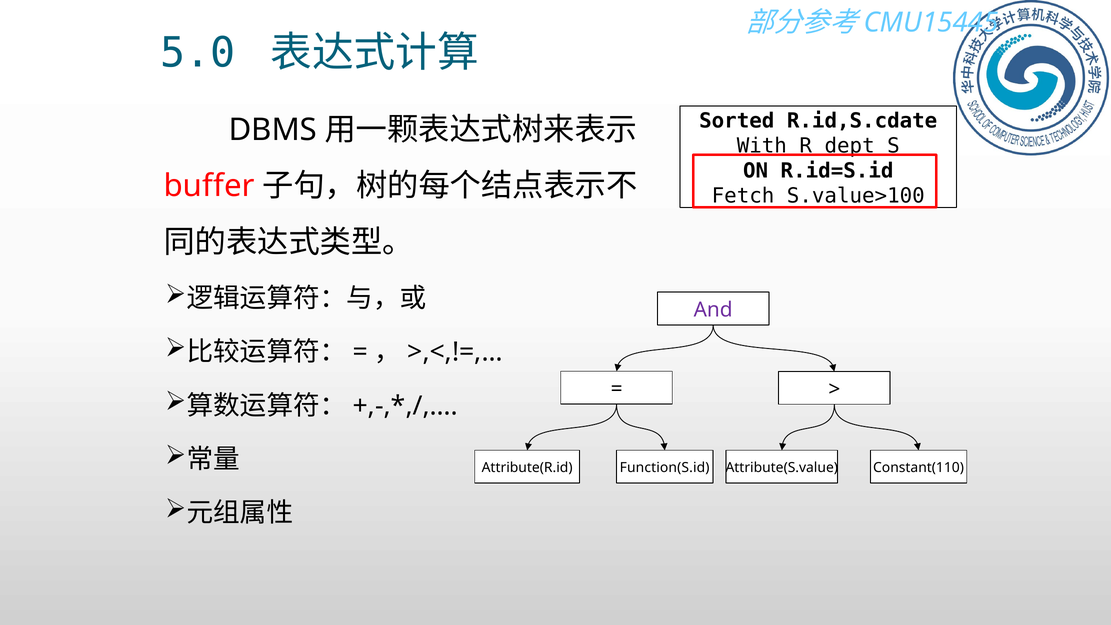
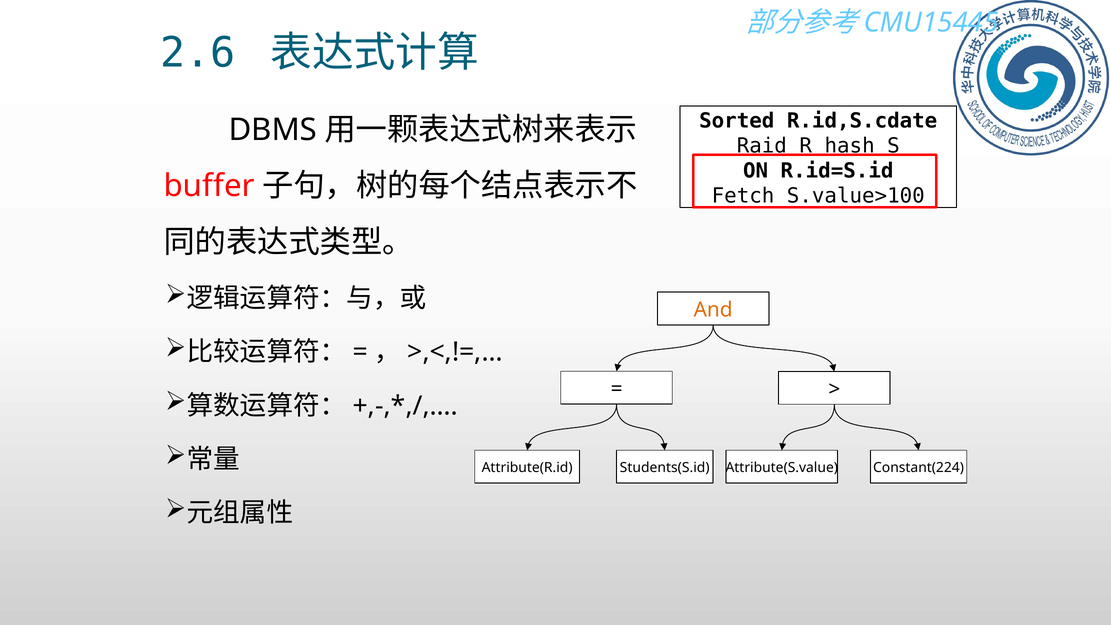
5.0: 5.0 -> 2.6 (198, 53)
With: With -> Raid (762, 146)
dept: dept -> hash (850, 146)
And colour: purple -> orange (713, 310)
Function(S.id: Function(S.id -> Students(S.id (665, 468)
Constant(110: Constant(110 -> Constant(224 (919, 468)
